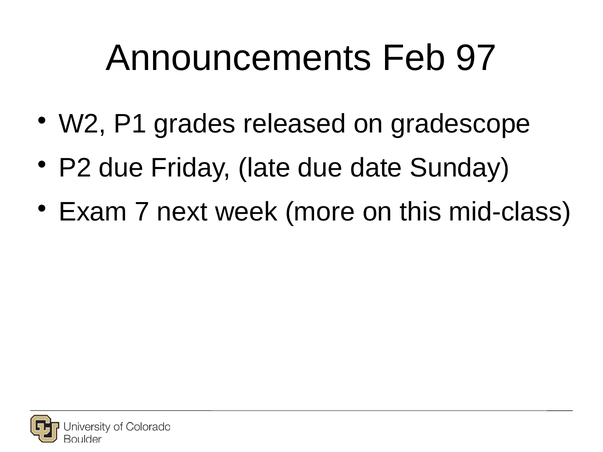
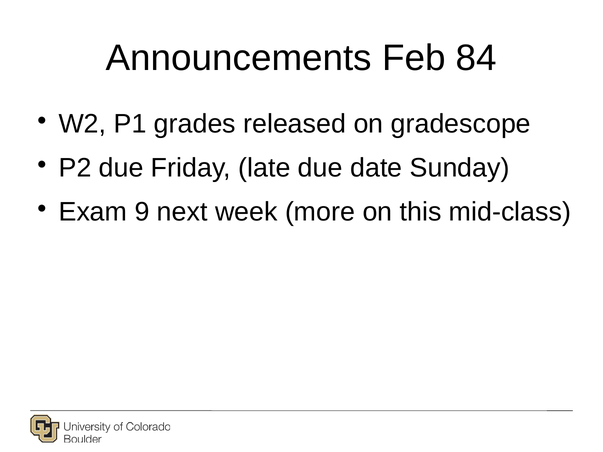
97: 97 -> 84 (476, 58)
7: 7 -> 9 (142, 212)
